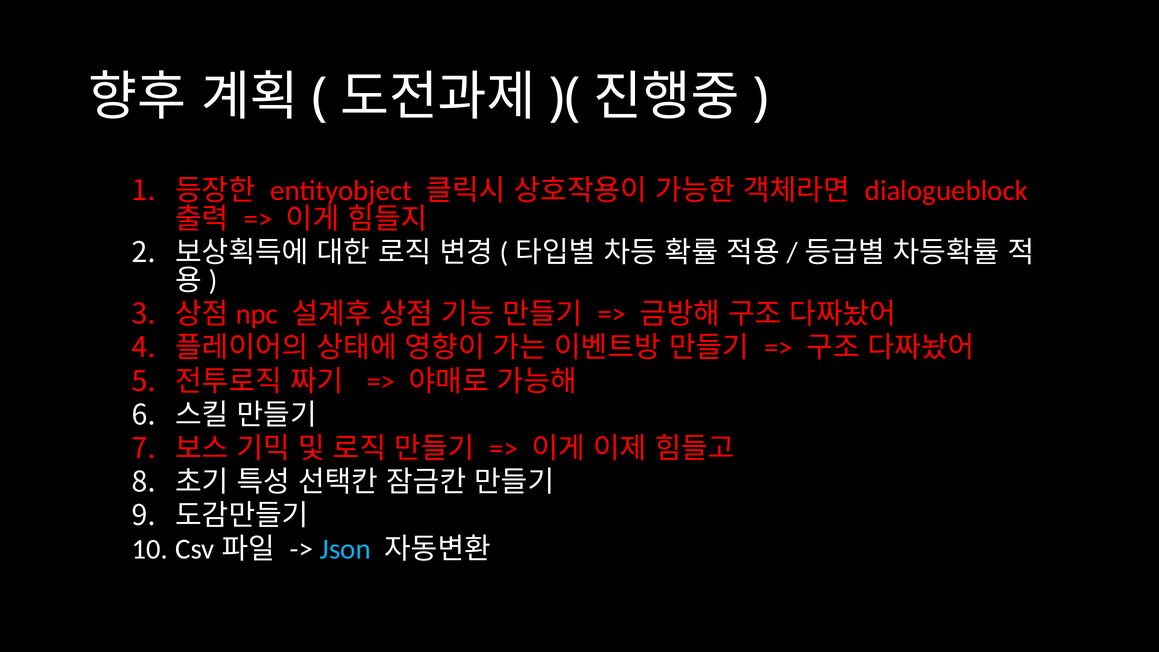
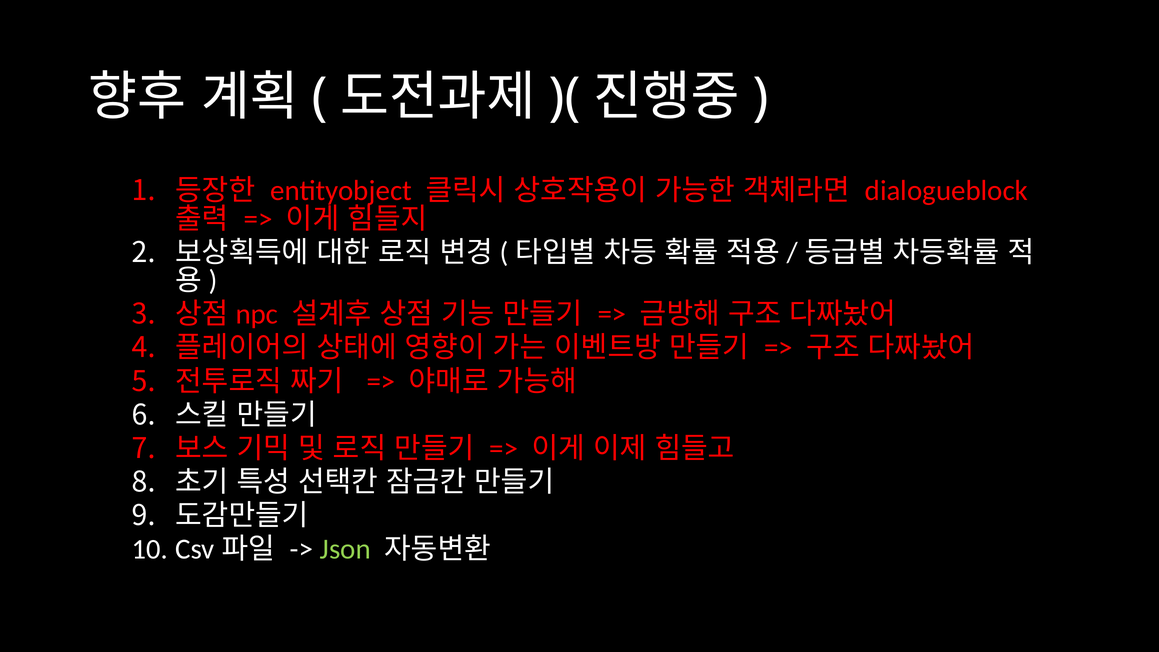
Json colour: light blue -> light green (345, 549)
